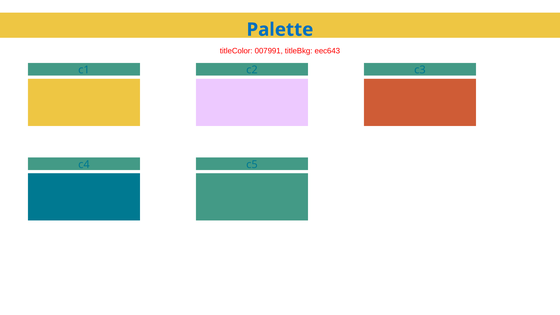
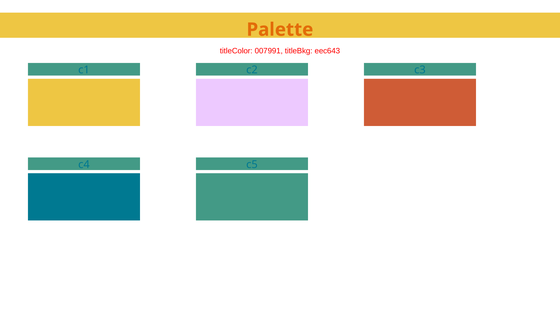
Palette colour: blue -> orange (280, 30)
